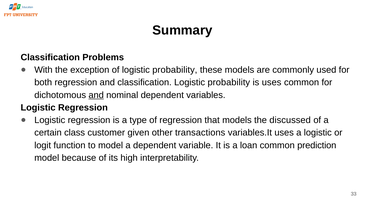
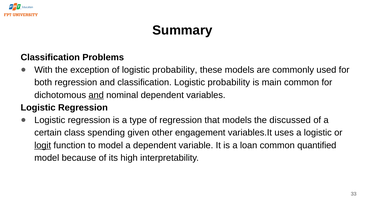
is uses: uses -> main (272, 83)
customer: customer -> spending (106, 133)
transactions: transactions -> engagement (200, 133)
logit underline: none -> present (43, 146)
prediction: prediction -> quantified (317, 146)
